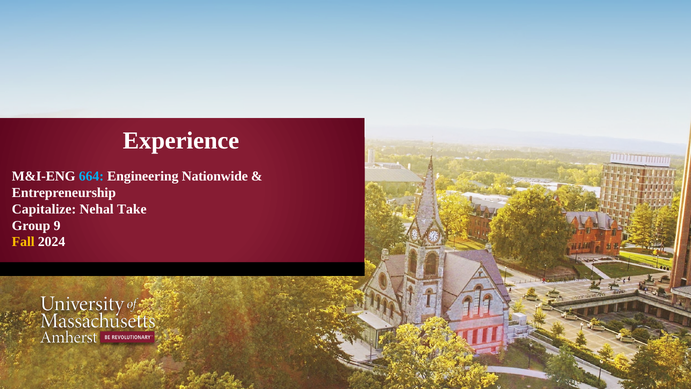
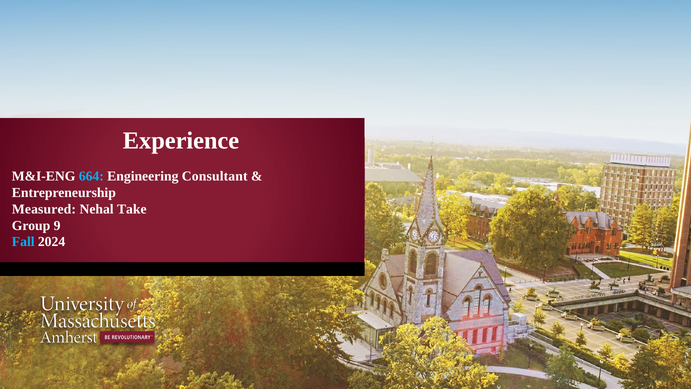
Nationwide: Nationwide -> Consultant (215, 176)
Capitalize: Capitalize -> Measured (44, 209)
Fall colour: yellow -> light blue (23, 242)
